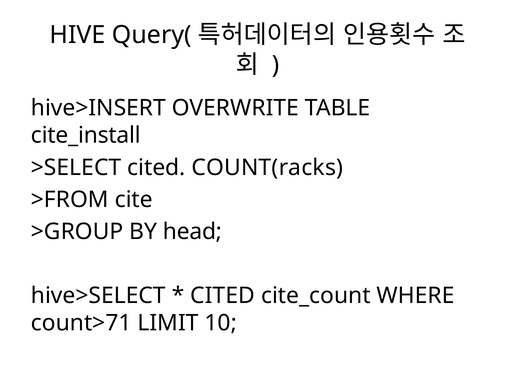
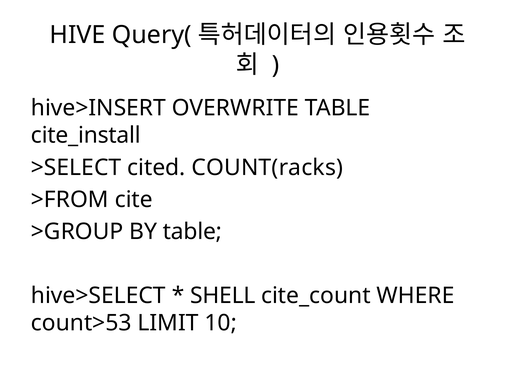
BY head: head -> table (192, 232)
CITED: CITED -> SHELL (223, 296)
count>71: count>71 -> count>53 (81, 323)
